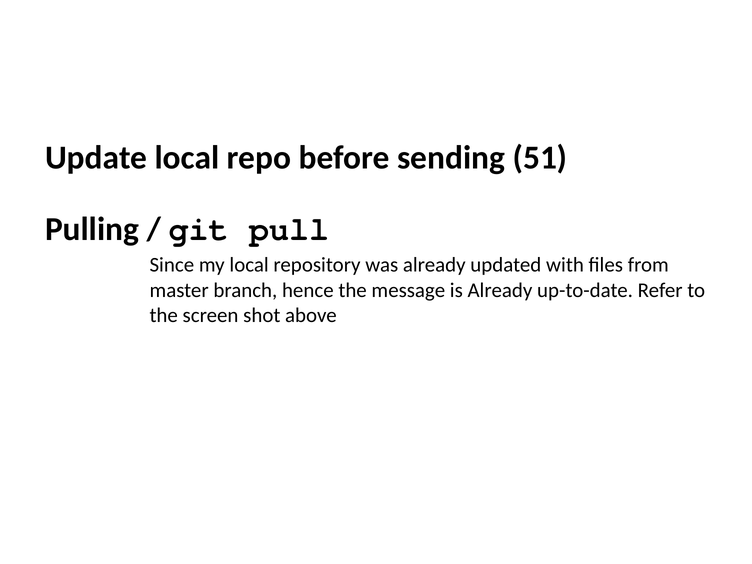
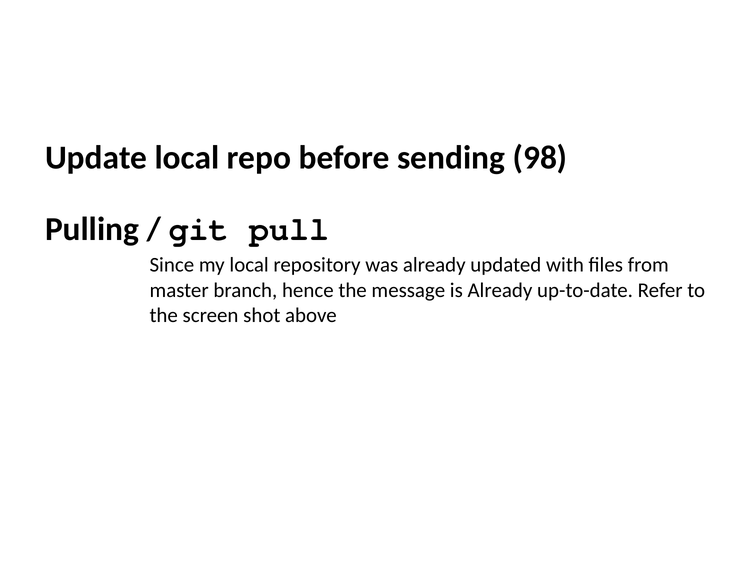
51: 51 -> 98 (540, 158)
